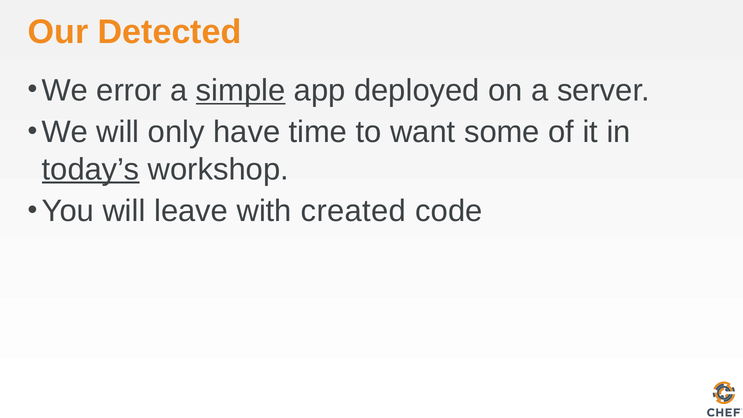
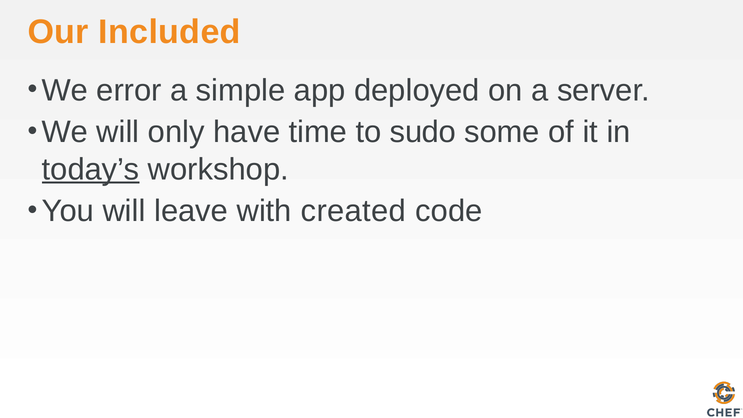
Detected: Detected -> Included (169, 32)
simple underline: present -> none (241, 90)
want: want -> sudo (423, 132)
